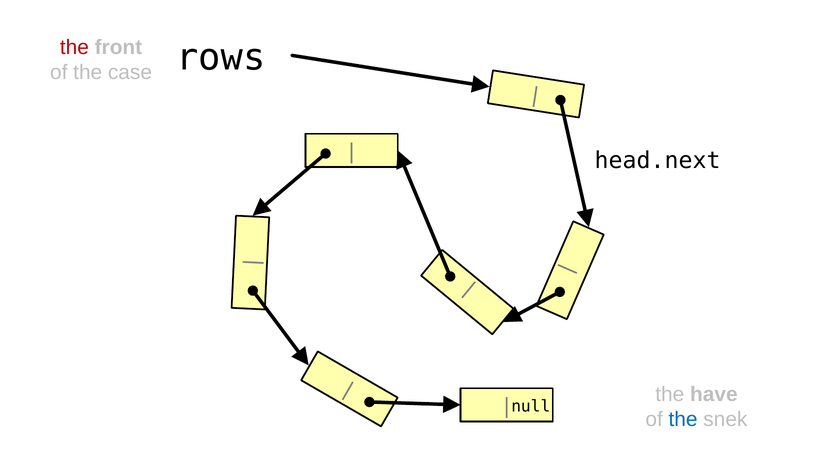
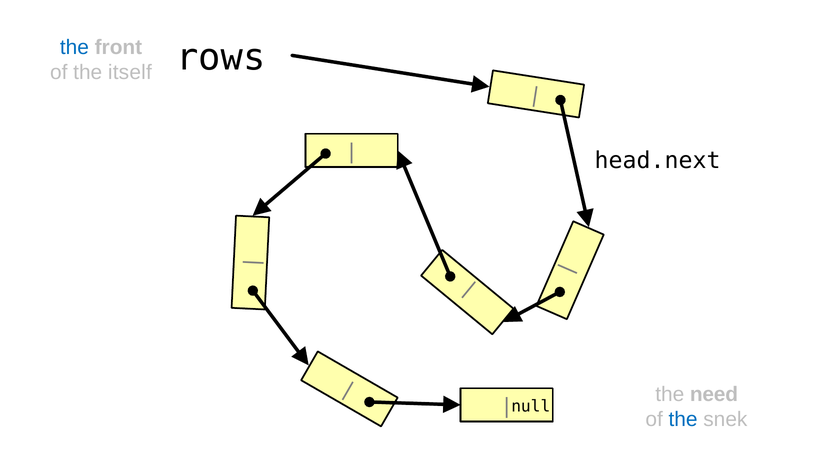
the colour: red -> blue (74, 47)
case: case -> itself (130, 72)
have: have -> need (714, 394)
